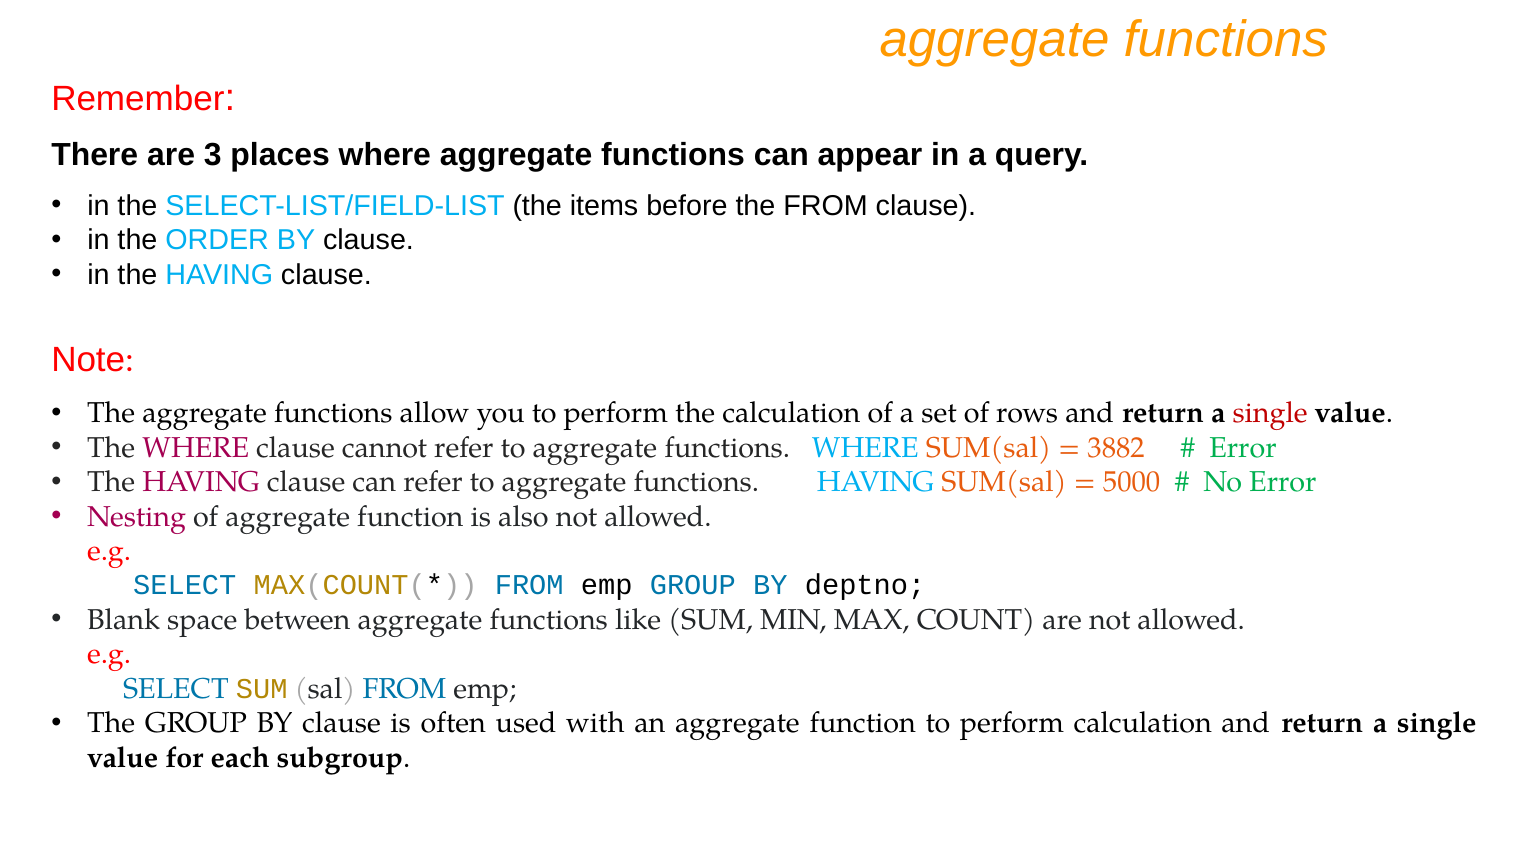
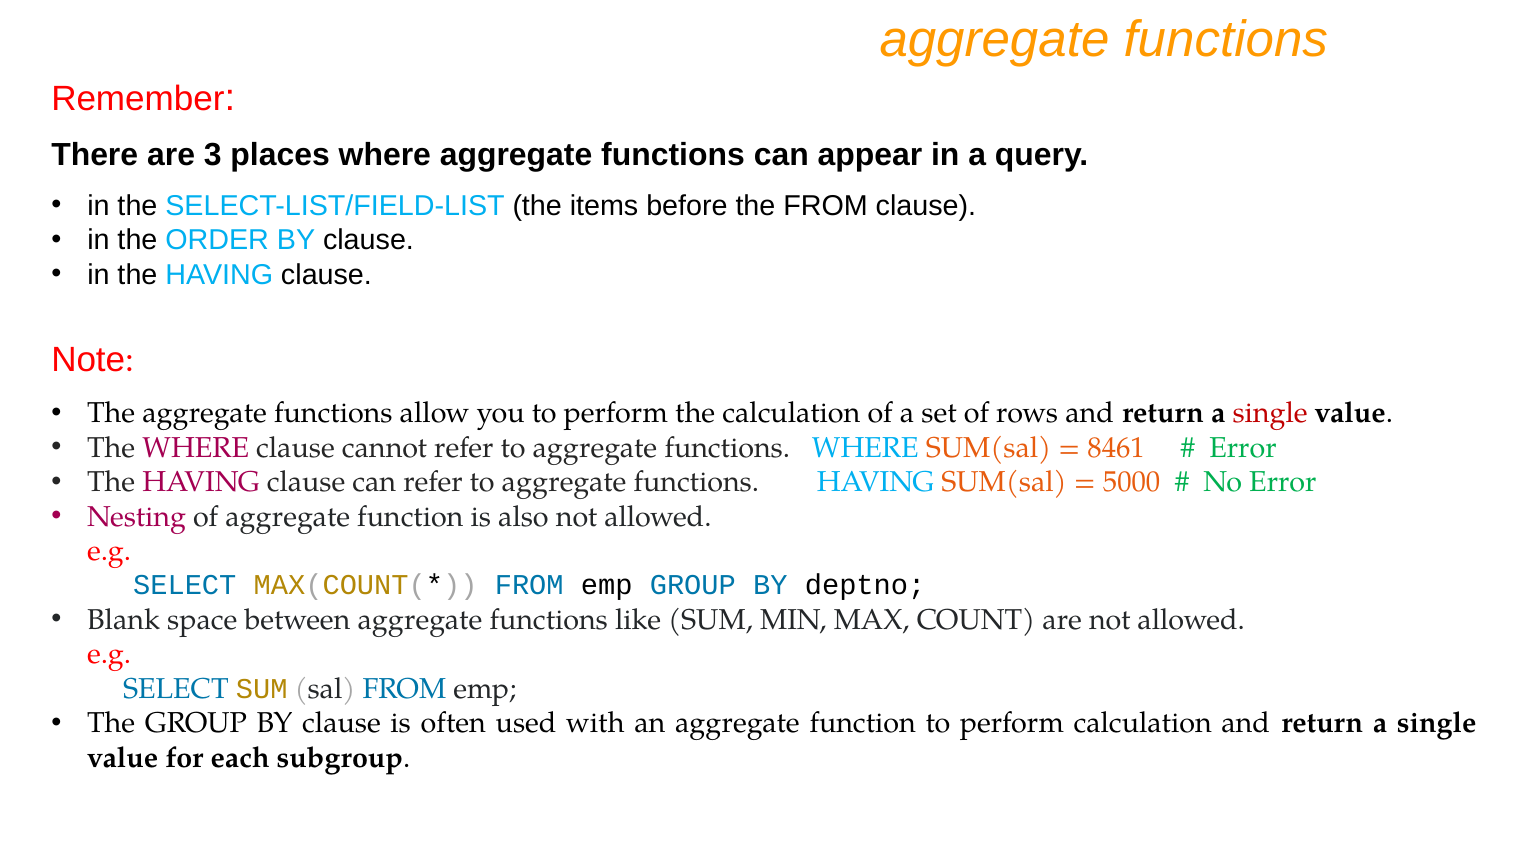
3882: 3882 -> 8461 (1116, 448)
